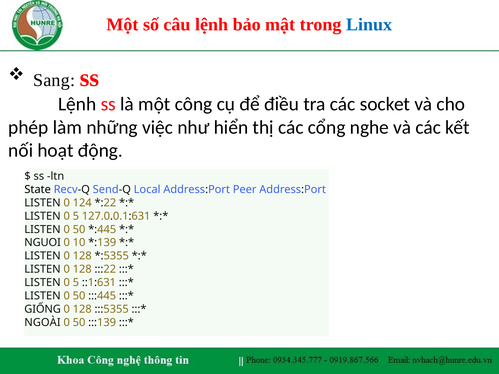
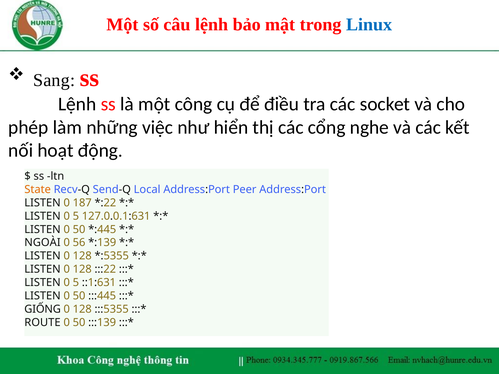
State colour: black -> orange (38, 190)
124: 124 -> 187 (82, 203)
NGUOI: NGUOI -> NGOÀI (42, 243)
10: 10 -> 56 (79, 243)
NGOÀI: NGOÀI -> ROUTE (42, 323)
